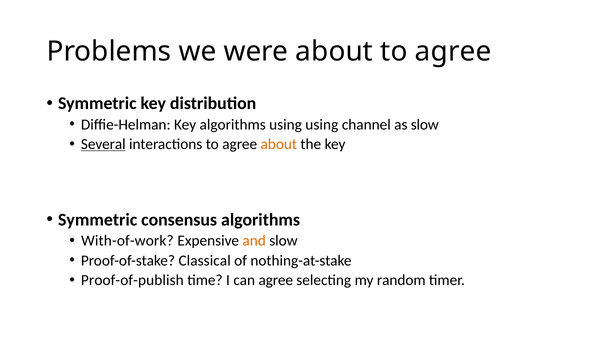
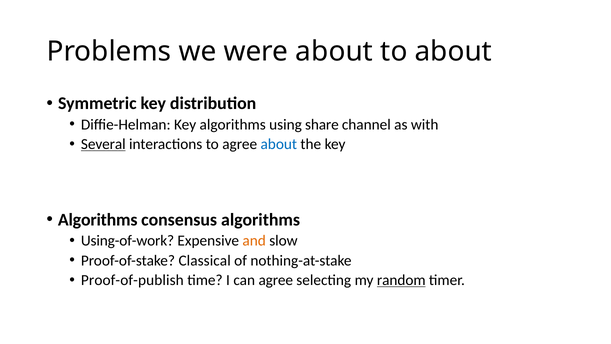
agree: agree -> about (453, 51)
using using: using -> share (322, 124)
as slow: slow -> with (425, 124)
about colour: orange -> blue (279, 144)
Symmetric: Symmetric -> Algorithms (98, 219)
With-of-work: With-of-work -> Using-of-work (128, 241)
random underline: none -> present (401, 280)
